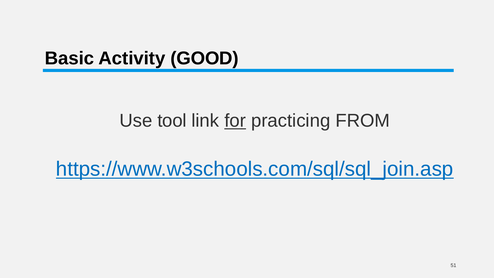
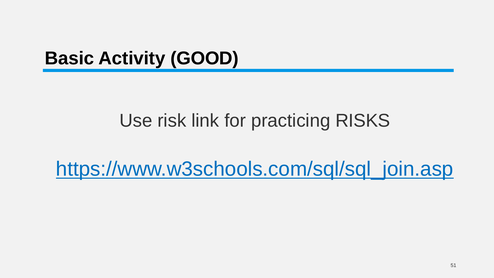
tool: tool -> risk (172, 121)
for underline: present -> none (235, 121)
FROM: FROM -> RISKS (363, 121)
